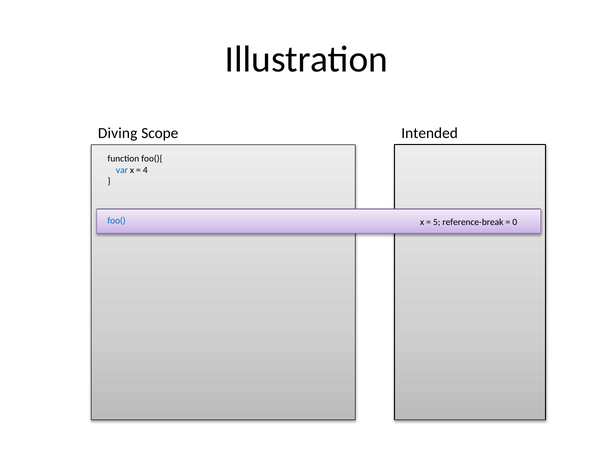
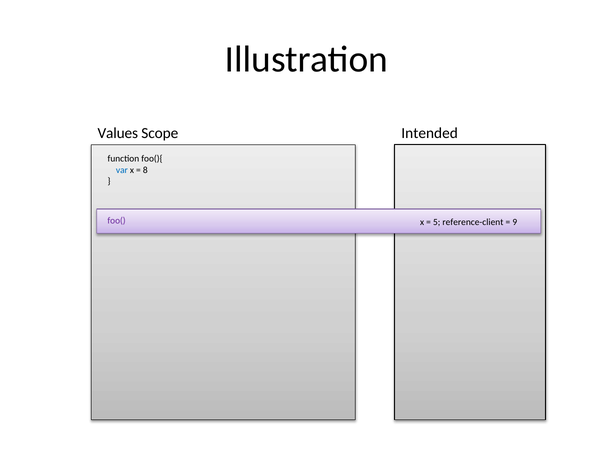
Diving: Diving -> Values (118, 133)
4: 4 -> 8 (145, 170)
foo( colour: blue -> purple (117, 220)
reference-break: reference-break -> reference-client (473, 222)
0: 0 -> 9 (515, 222)
